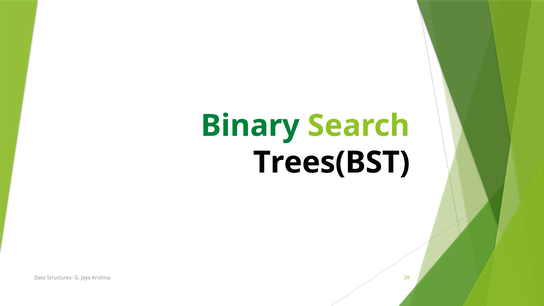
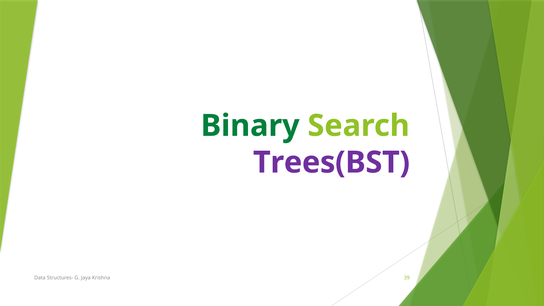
Trees(BST colour: black -> purple (331, 162)
